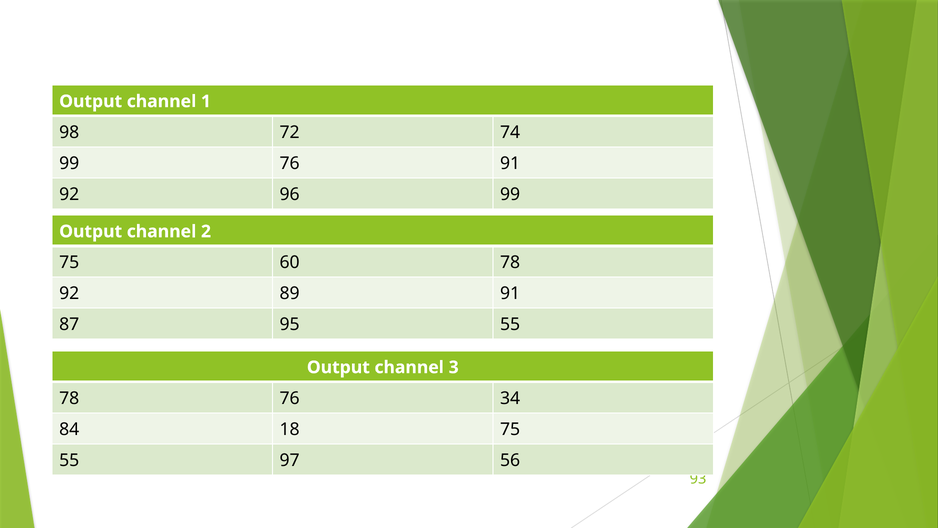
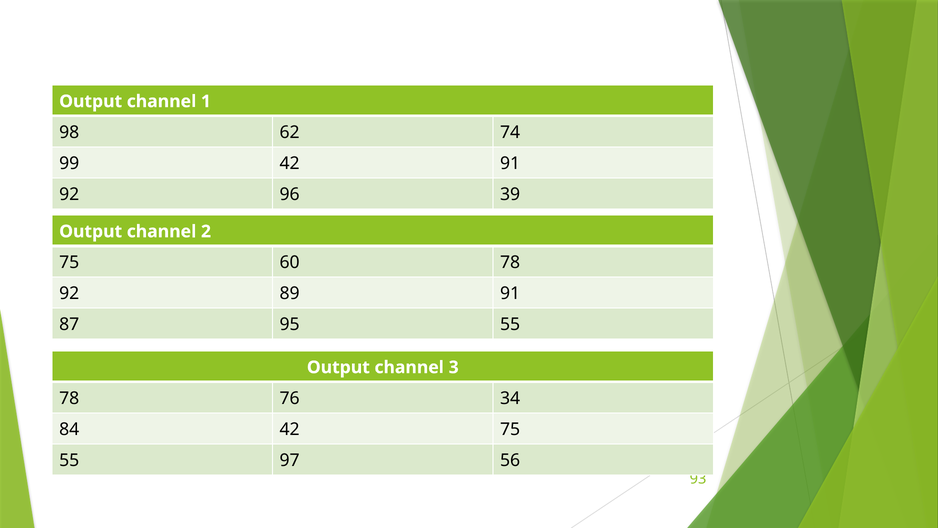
72: 72 -> 62 (290, 132)
99 76: 76 -> 42 (290, 163)
96 99: 99 -> 39 (510, 194)
84 18: 18 -> 42 (290, 429)
